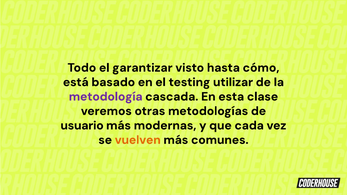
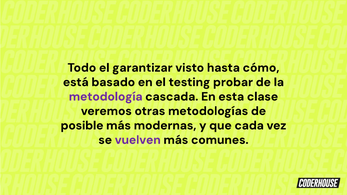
utilizar: utilizar -> probar (233, 82)
usuario: usuario -> posible (82, 126)
vuelven colour: orange -> purple (138, 140)
